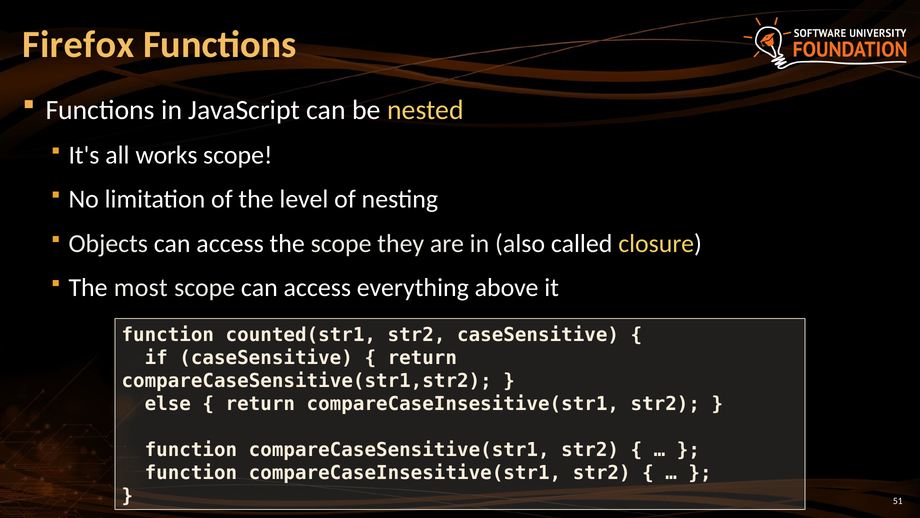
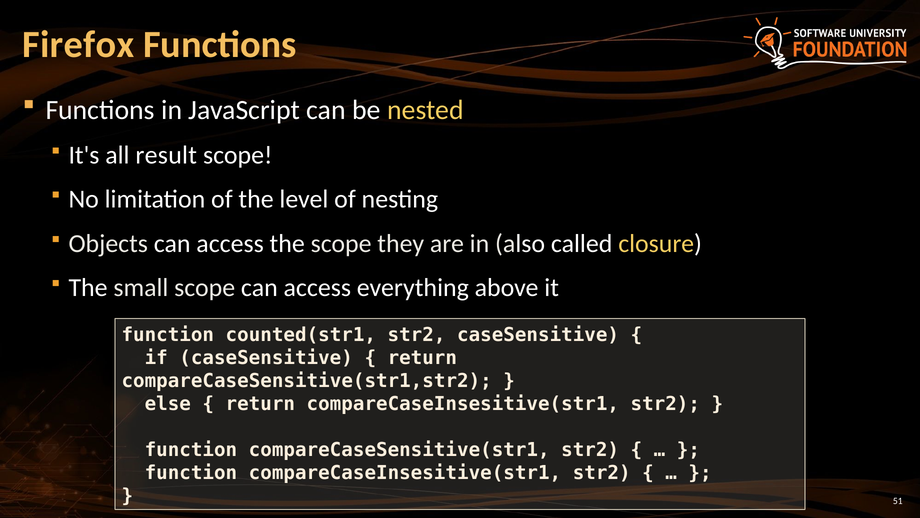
works: works -> result (166, 155)
most: most -> small (141, 288)
